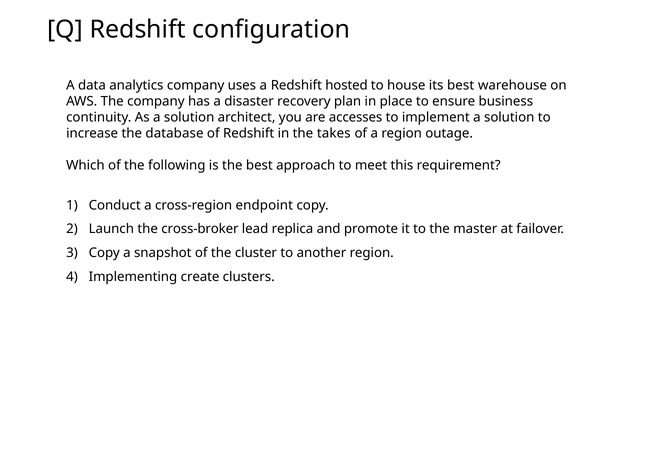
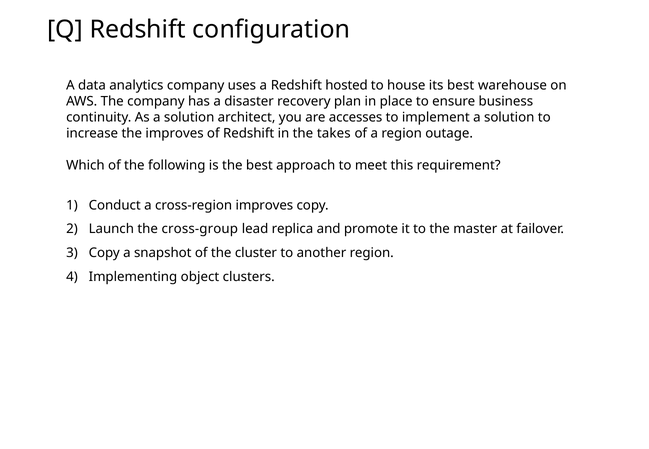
the database: database -> improves (175, 133)
cross-region endpoint: endpoint -> improves (264, 205)
cross-broker: cross-broker -> cross-group (200, 229)
create: create -> object (200, 277)
